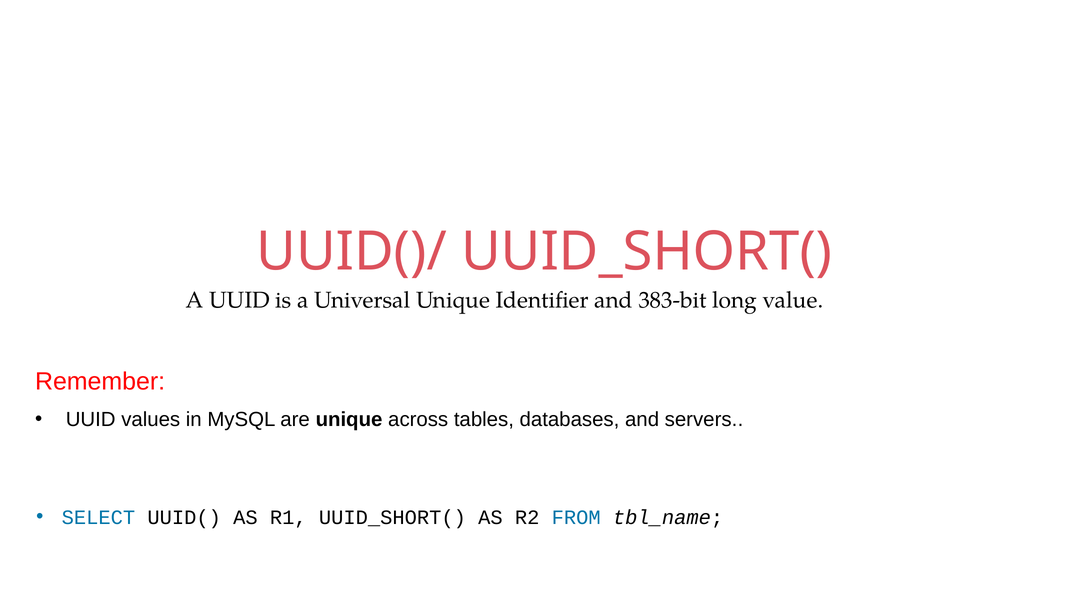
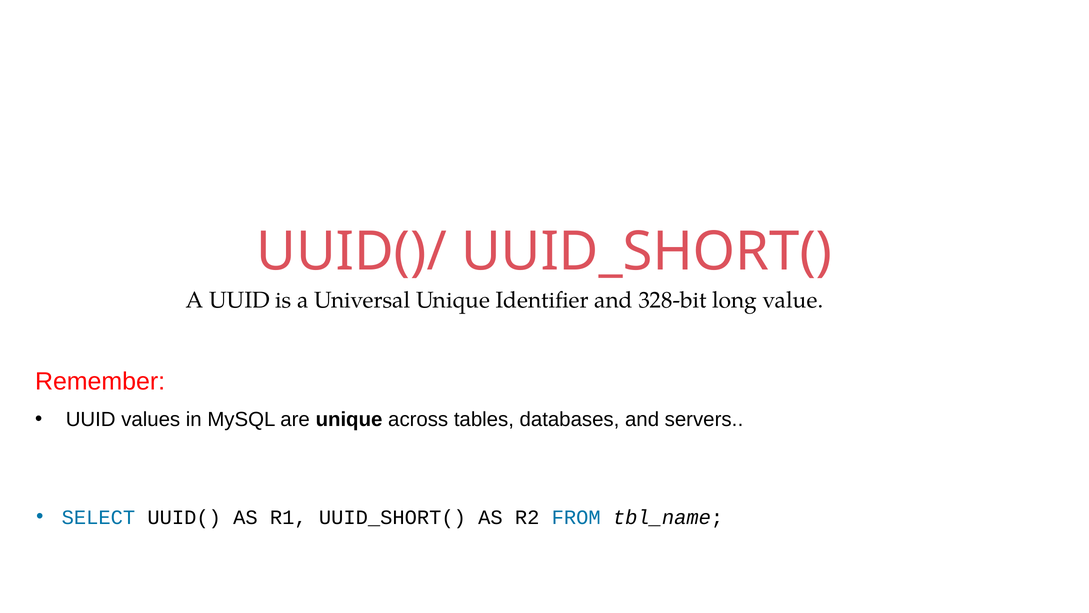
383-bit: 383-bit -> 328-bit (673, 300)
